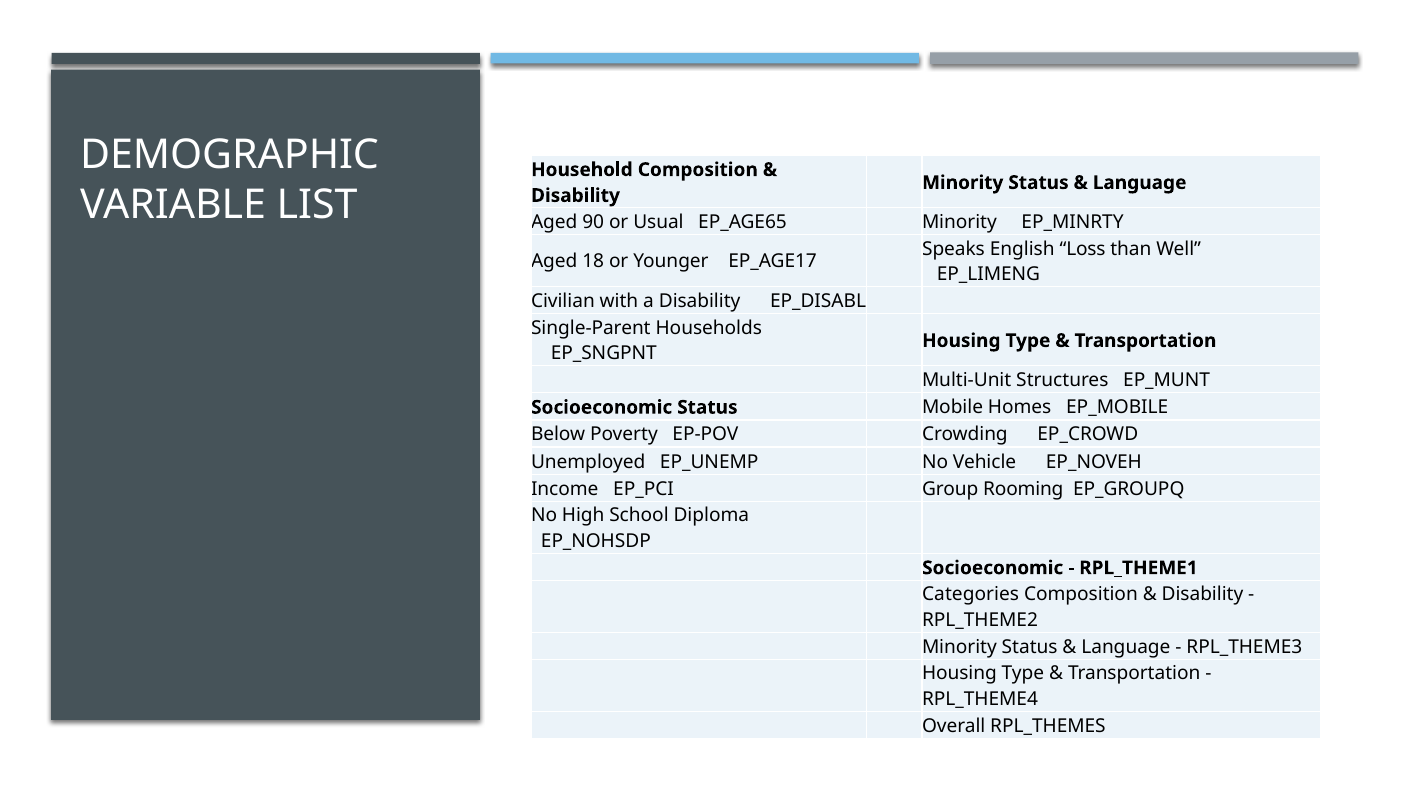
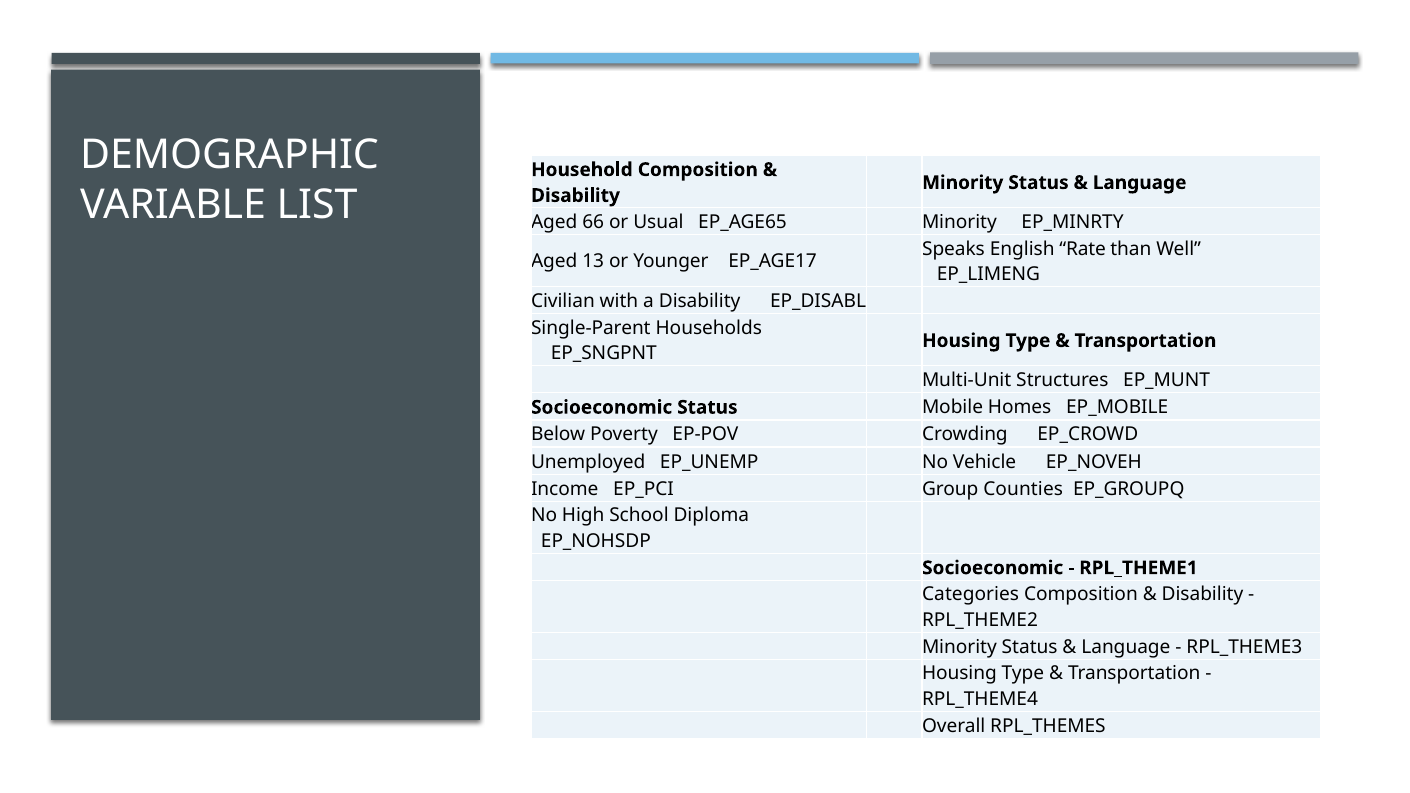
90: 90 -> 66 (593, 222)
Loss: Loss -> Rate (1083, 249)
18: 18 -> 13 (593, 262)
Rooming: Rooming -> Counties (1023, 489)
